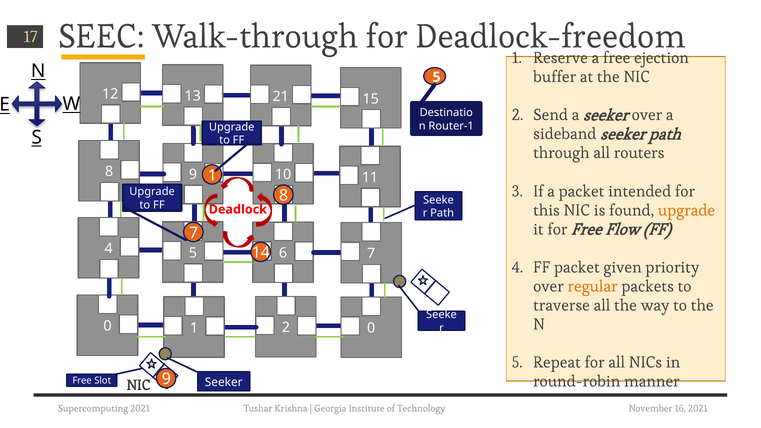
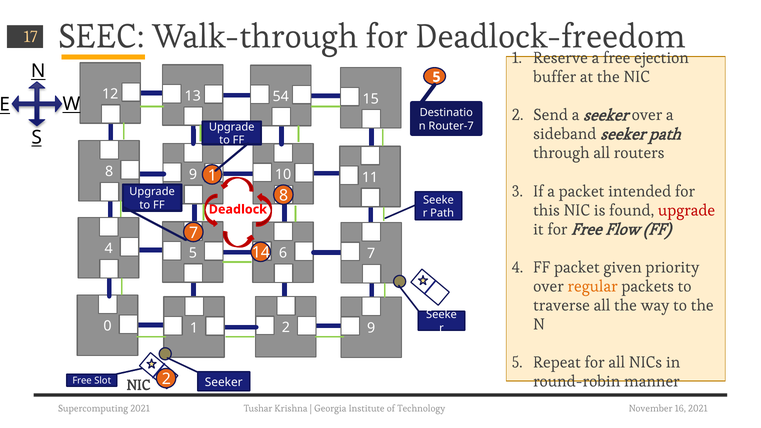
21: 21 -> 54 (281, 97)
Router-1: Router-1 -> Router-7 (451, 126)
upgrade colour: orange -> red (687, 210)
2 0: 0 -> 9 (371, 328)
Slot 9: 9 -> 2 (166, 379)
